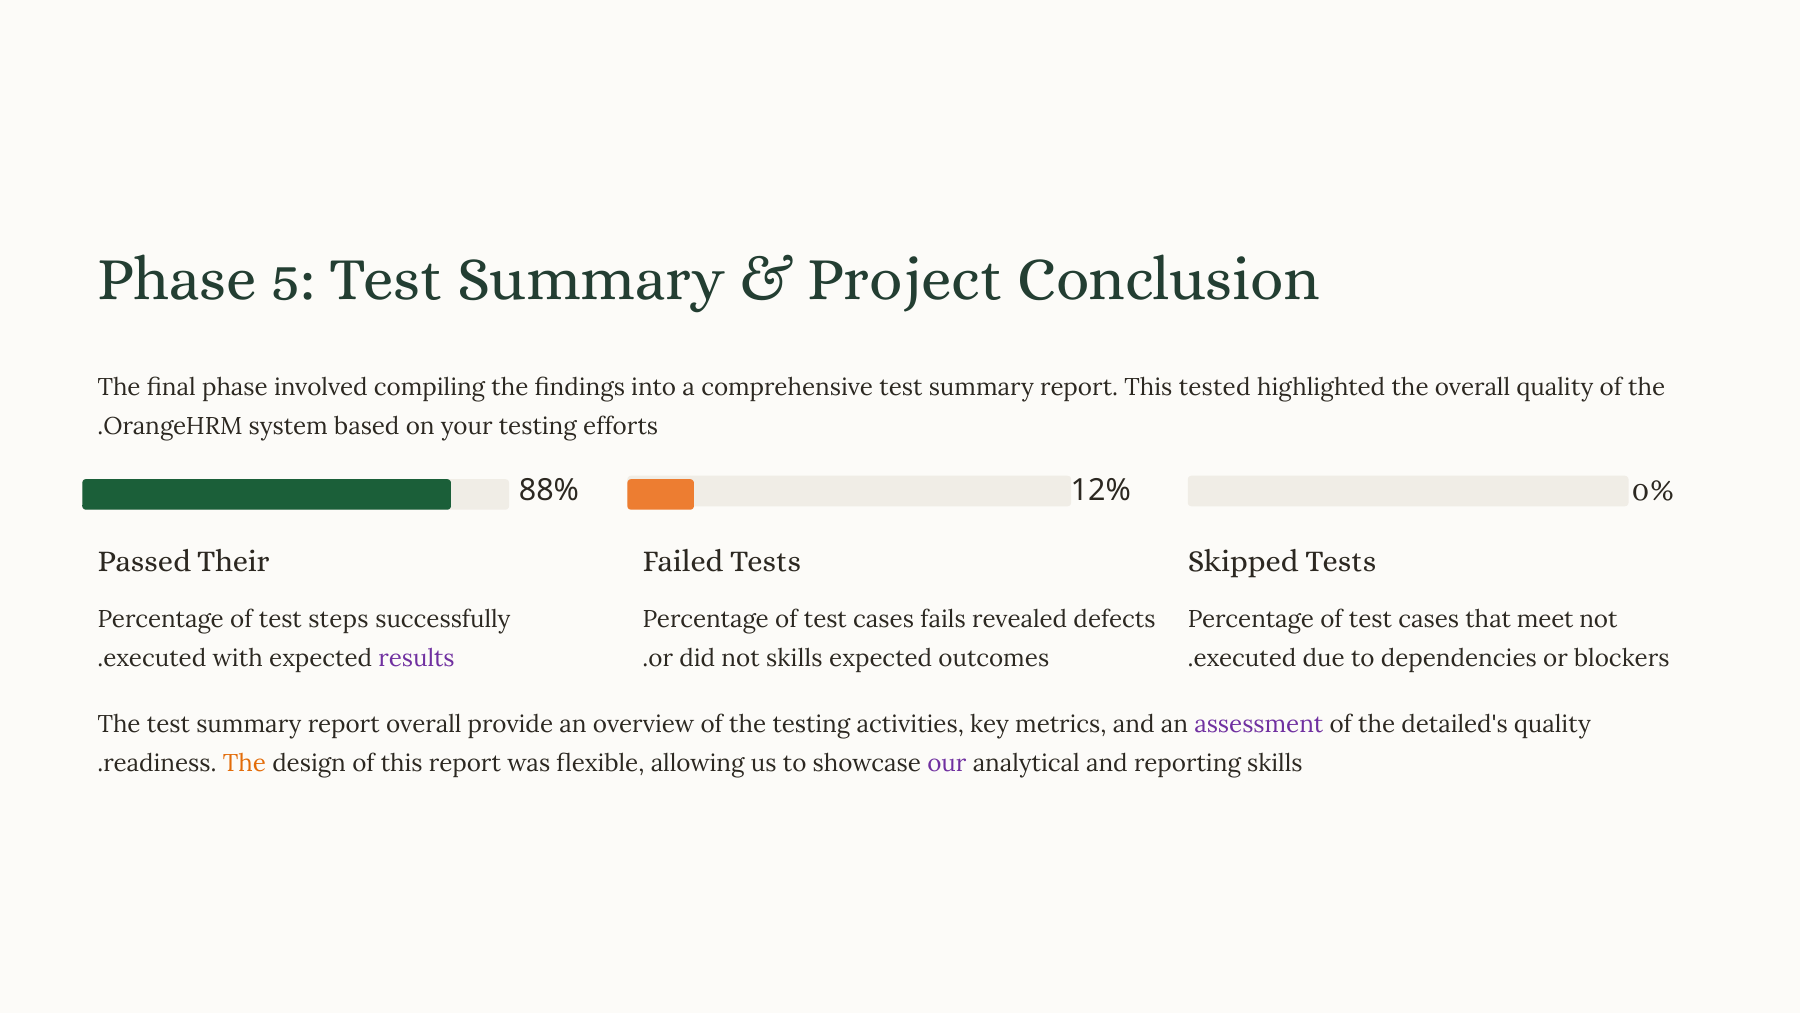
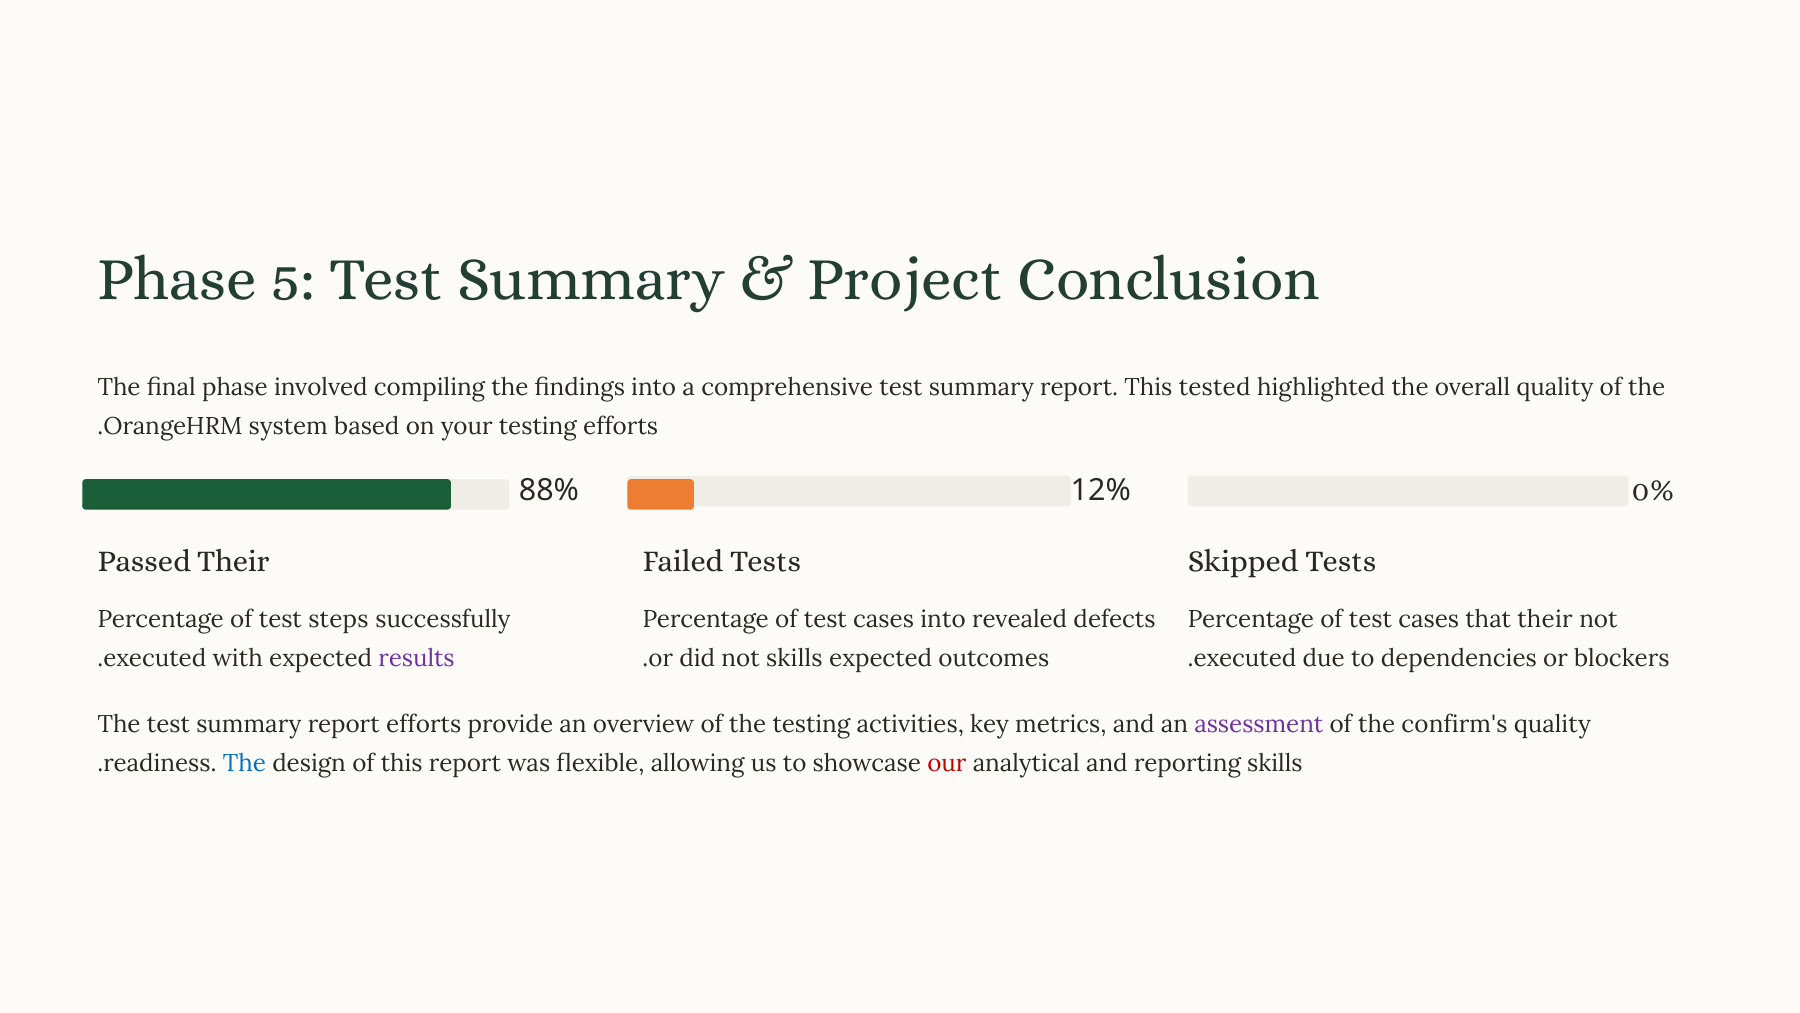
cases fails: fails -> into (943, 619)
that meet: meet -> their (1545, 619)
report overall: overall -> efforts (424, 725)
detailed's: detailed's -> confirm's (1455, 725)
The colour: orange -> blue (244, 764)
our colour: purple -> red (947, 764)
